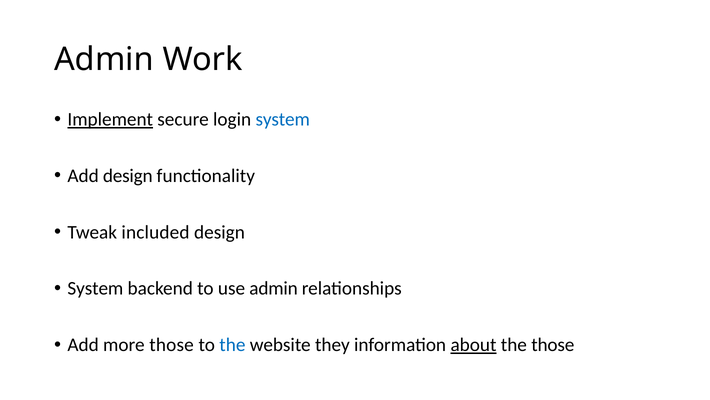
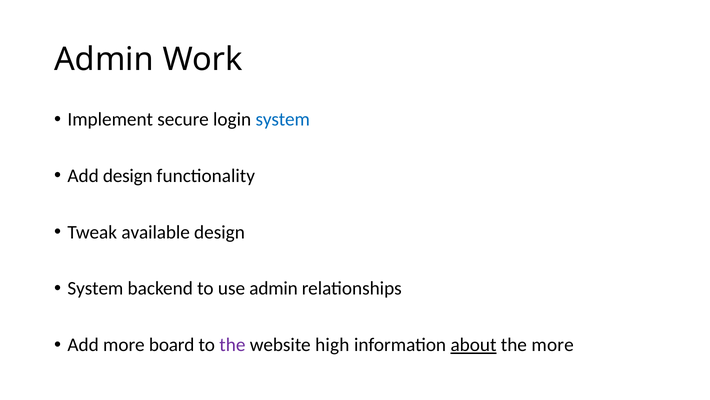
Implement underline: present -> none (110, 119)
included: included -> available (156, 232)
more those: those -> board (172, 344)
the colour: blue -> purple (232, 344)
they: they -> high (332, 344)
the those: those -> more (553, 344)
